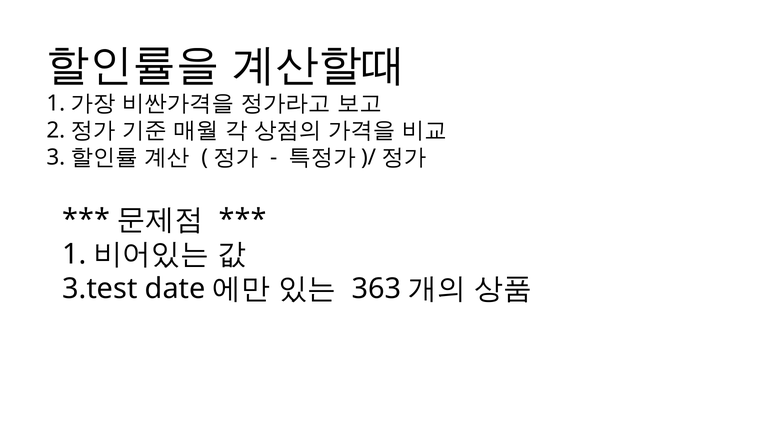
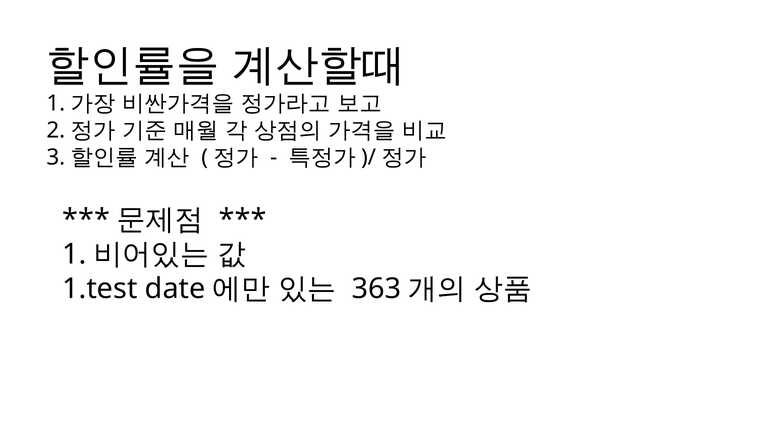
3.test: 3.test -> 1.test (100, 289)
